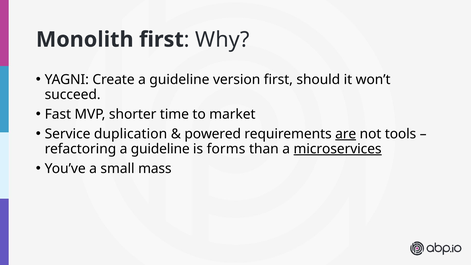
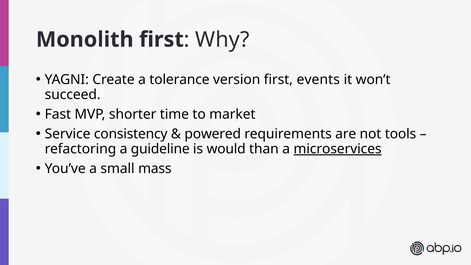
Create a guideline: guideline -> tolerance (179, 80)
should: should -> events (318, 80)
duplication: duplication -> consistency (131, 134)
are underline: present -> none (346, 134)
forms: forms -> would (226, 149)
